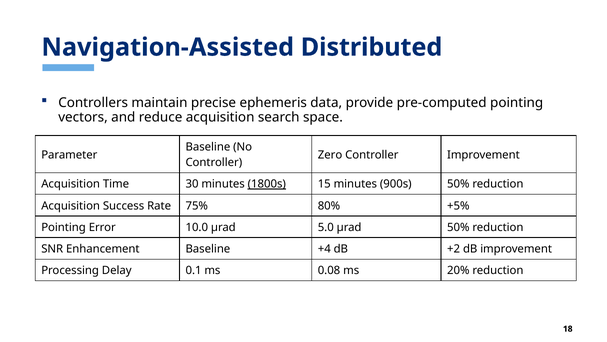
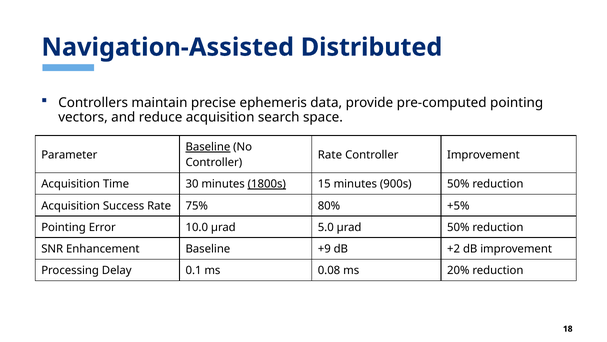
Baseline underline: none -> present (208, 147)
Zero: Zero -> Rate (330, 155)
+4: +4 -> +9 (324, 249)
